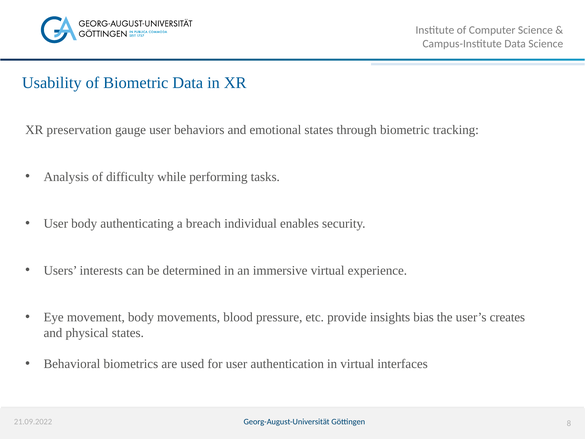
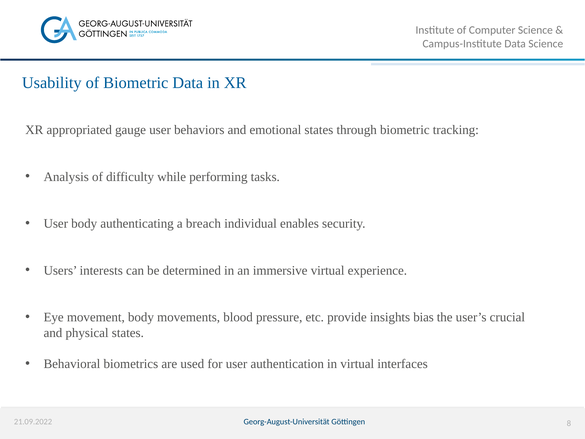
preservation: preservation -> appropriated (79, 130)
creates: creates -> crucial (507, 317)
